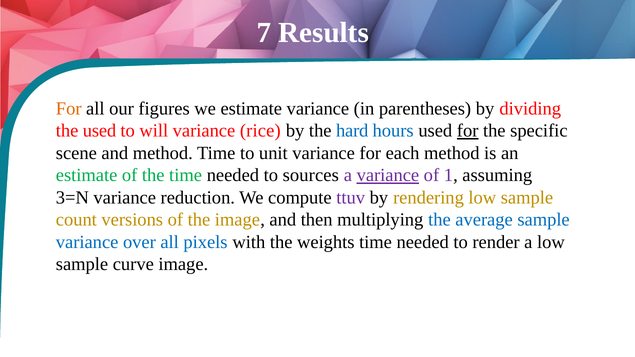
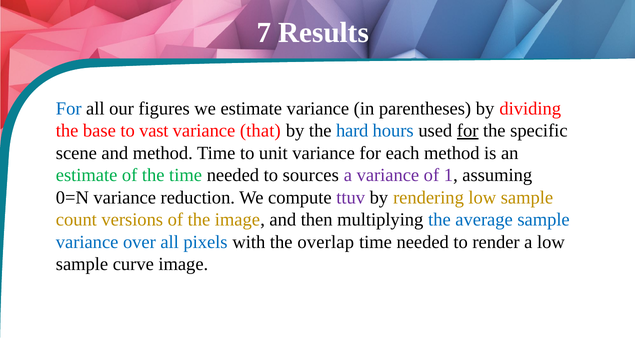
For colour: orange -> blue (69, 109)
the used: used -> base (99, 131)
will: will -> vast (154, 131)
rice: rice -> that (260, 131)
variance underline: present -> none (388, 175)
3=N: 3=N -> 0=N (72, 198)
weights: weights -> overlap (326, 242)
